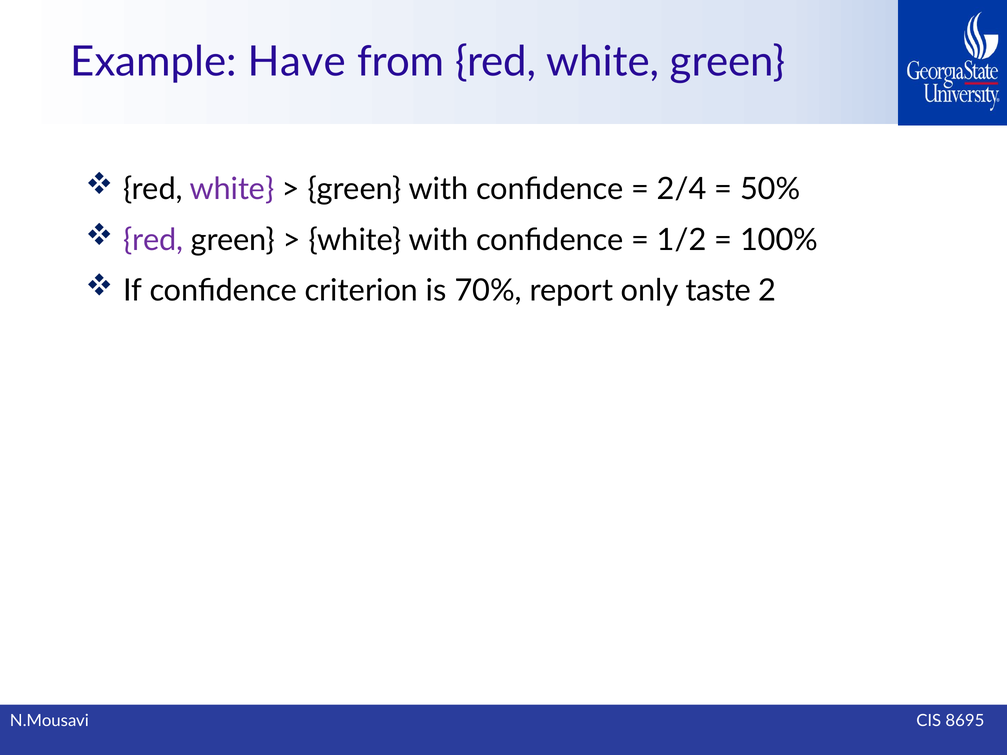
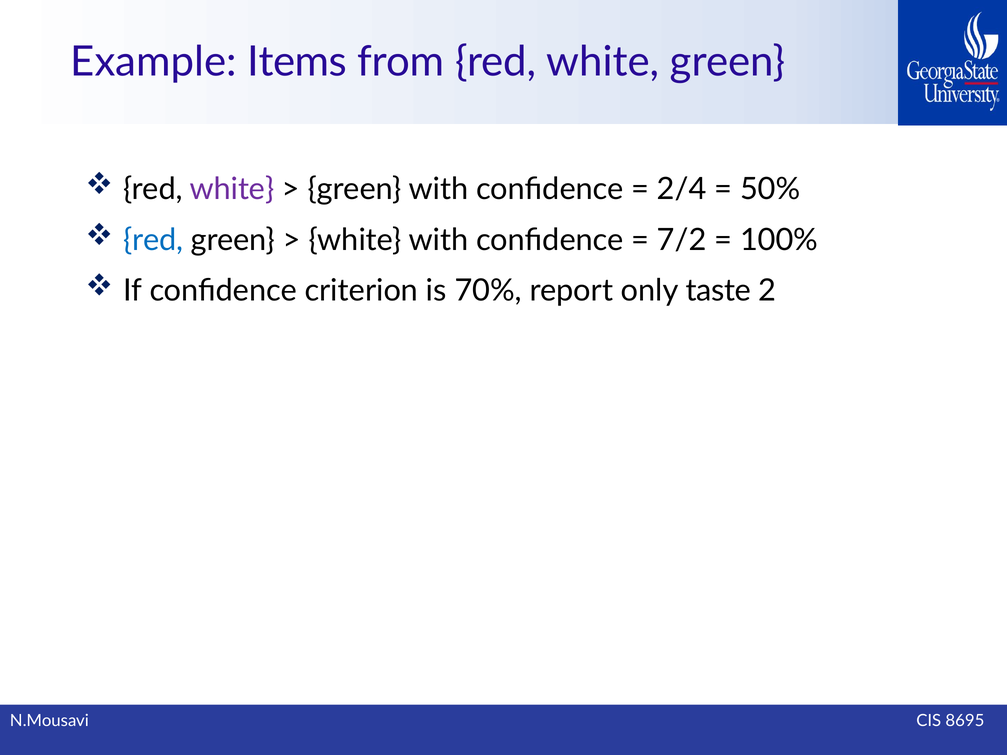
Have: Have -> Items (297, 62)
red colour: purple -> blue (153, 240)
1/2: 1/2 -> 7/2 (682, 240)
